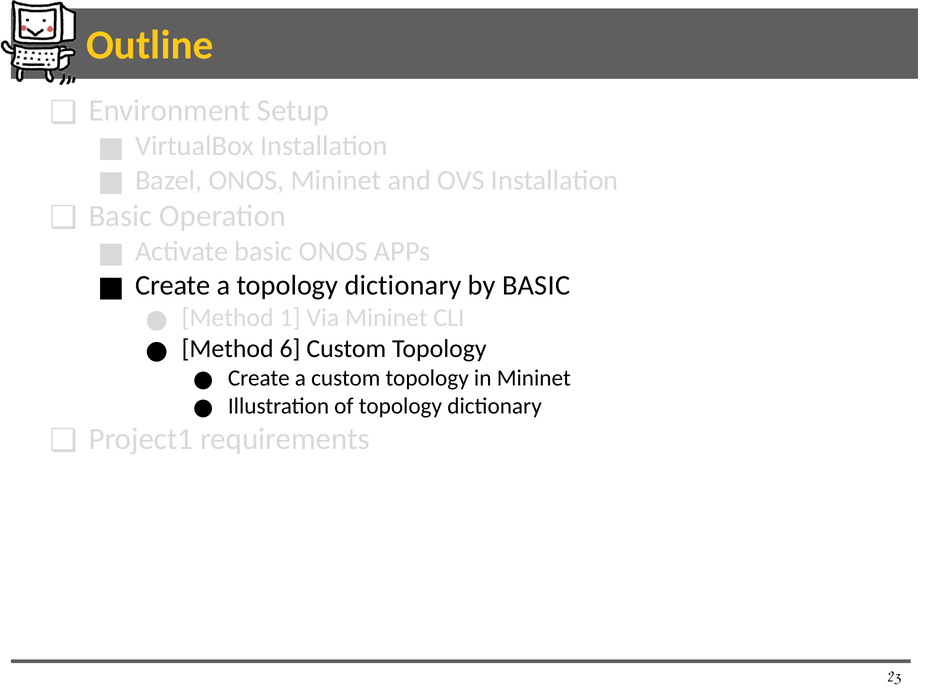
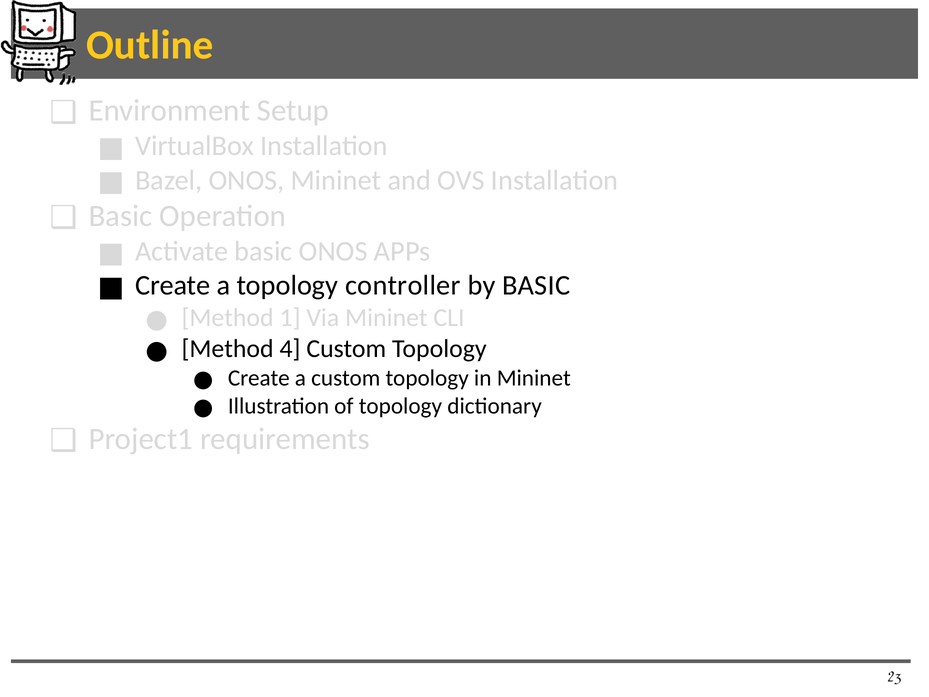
a topology dictionary: dictionary -> controller (403, 285)
6: 6 -> 4 (290, 349)
